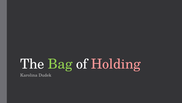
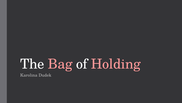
Bag colour: light green -> pink (60, 64)
